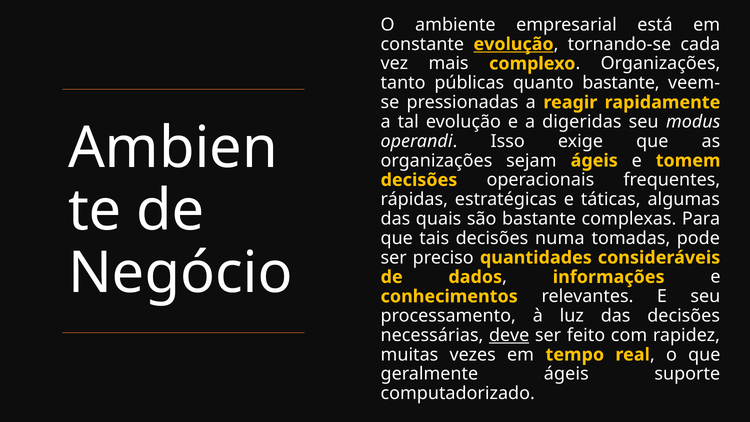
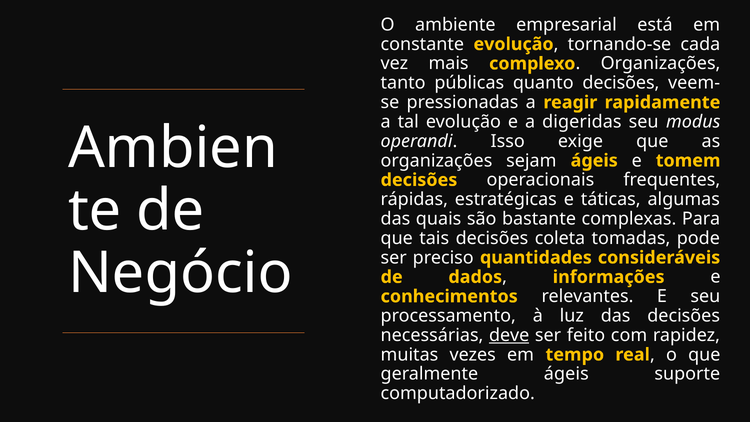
evolução underline: present -> none (514, 44)
quanto bastante: bastante -> decisões (621, 83)
numa: numa -> coleta (560, 238)
